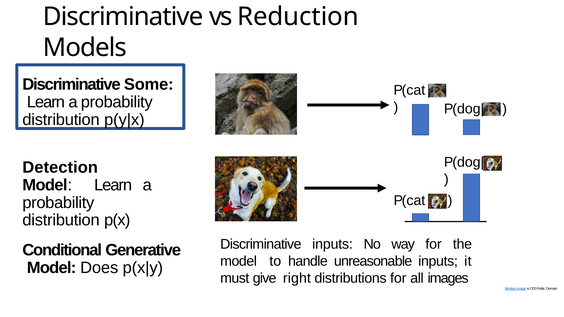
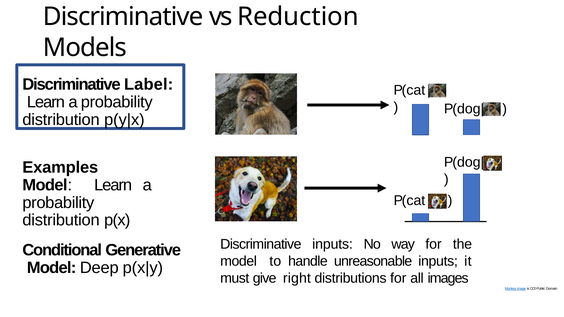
Some: Some -> Label (149, 85)
Detection: Detection -> Examples (60, 167)
Does: Does -> Deep (99, 268)
